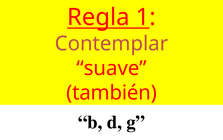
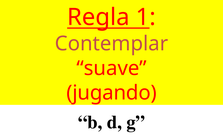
también: también -> jugando (112, 92)
